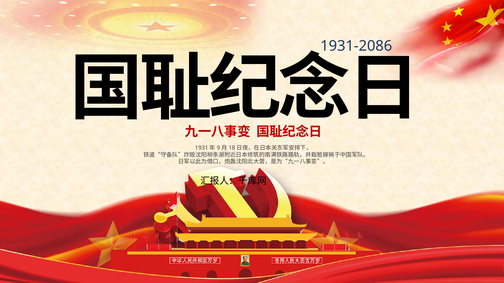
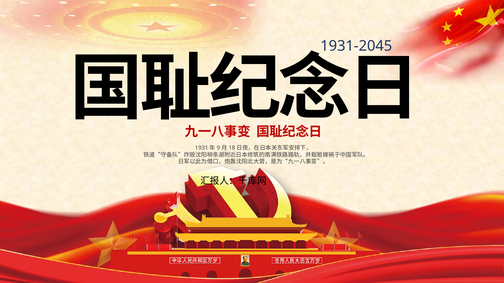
1931-2086: 1931-2086 -> 1931-2045 (356, 46)
